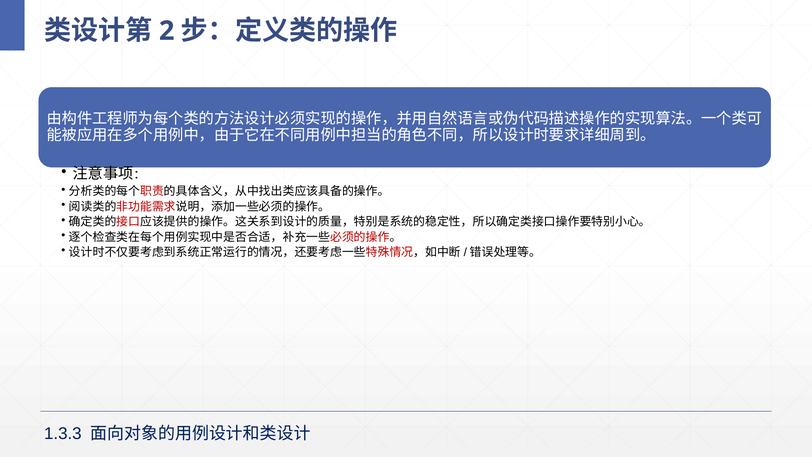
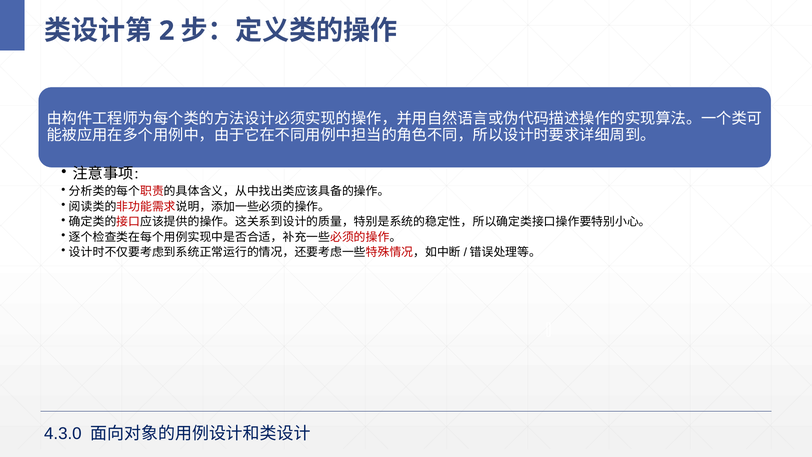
1.3.3: 1.3.3 -> 4.3.0 (63, 434)
